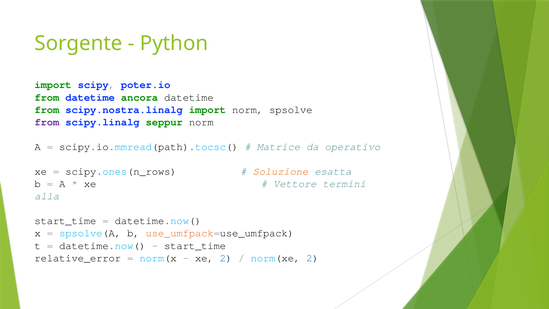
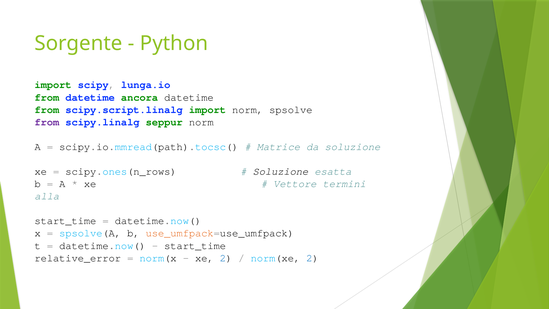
poter.io: poter.io -> lunga.io (146, 85)
scipy.nostra.linalg: scipy.nostra.linalg -> scipy.script.linalg (124, 110)
da operativo: operativo -> soluzione (353, 147)
Soluzione colour: orange -> black (281, 171)
